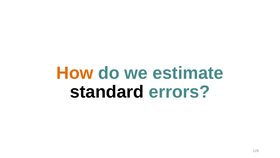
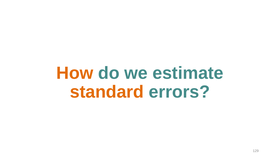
standard colour: black -> orange (107, 92)
